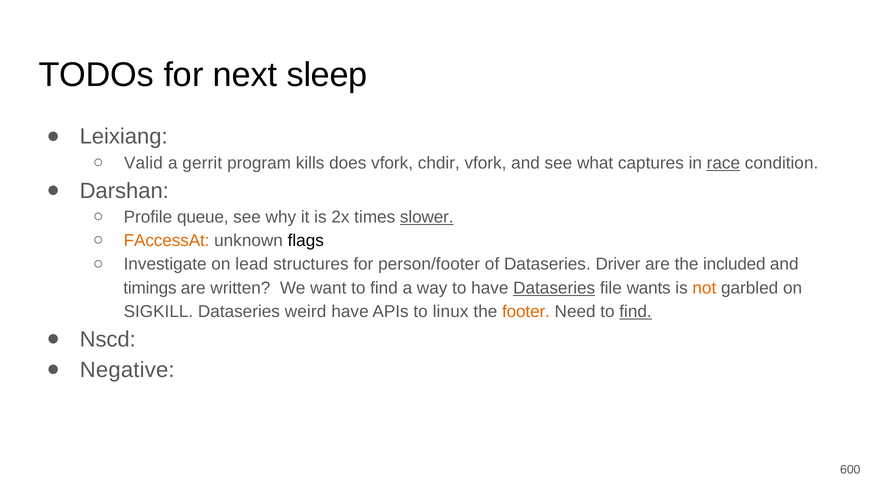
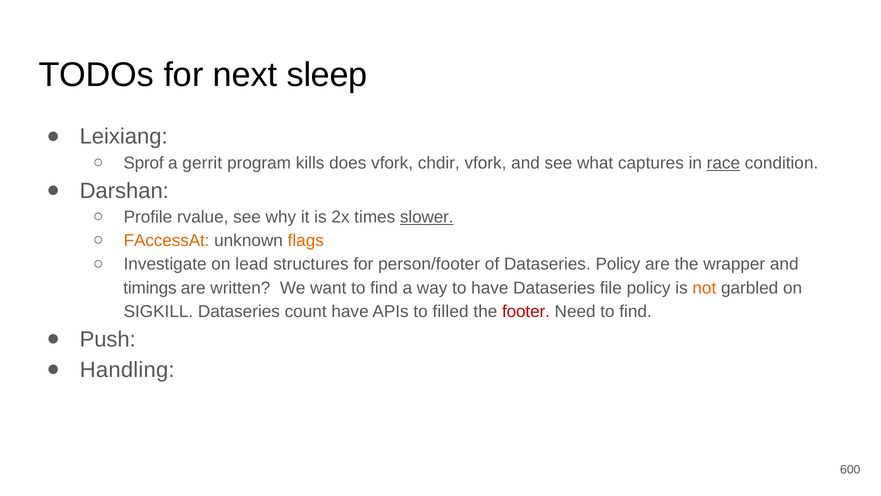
Valid: Valid -> Sprof (144, 163)
queue: queue -> rvalue (203, 217)
flags colour: black -> orange (306, 240)
Dataseries Driver: Driver -> Policy (618, 264)
included: included -> wrapper (734, 264)
Dataseries underline: present -> none (554, 288)
file wants: wants -> policy (649, 288)
weird: weird -> count (306, 311)
linux: linux -> filled (451, 311)
footer colour: orange -> red (526, 311)
find underline: present -> none (636, 311)
Nscd: Nscd -> Push (108, 339)
Negative: Negative -> Handling (127, 369)
